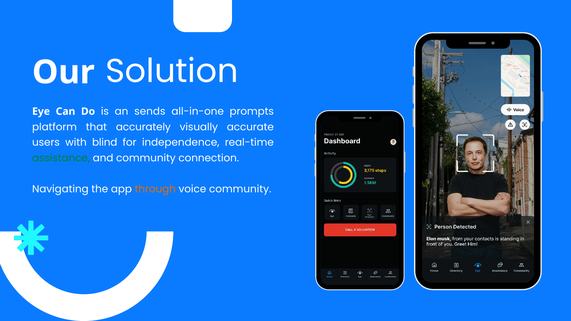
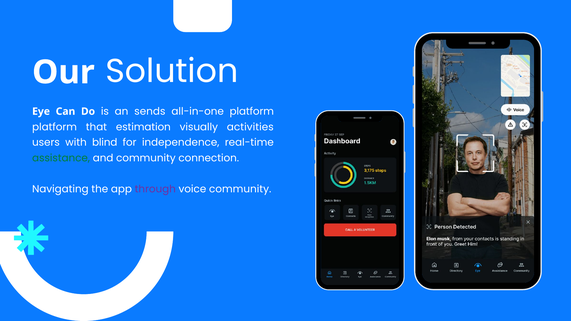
all-in-one prompts: prompts -> platform (252, 111)
accurately: accurately -> estimation (143, 127)
accurate: accurate -> activities (250, 127)
through colour: orange -> purple (155, 189)
